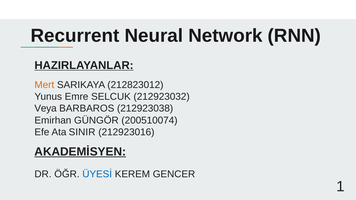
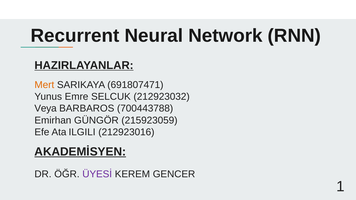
212823012: 212823012 -> 691807471 (135, 85)
212923038: 212923038 -> 700443788 (145, 109)
200510074: 200510074 -> 215923059 (149, 120)
SINIR: SINIR -> ILGILI (82, 132)
ÜYESİ colour: blue -> purple (97, 174)
